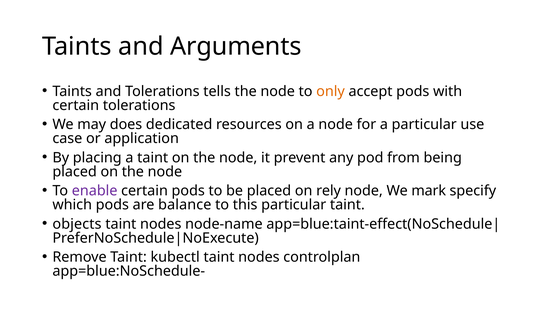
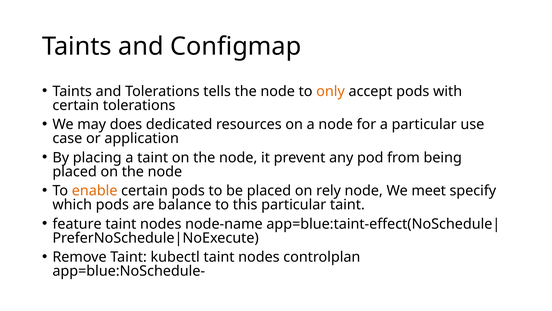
Arguments: Arguments -> Configmap (236, 46)
enable colour: purple -> orange (95, 190)
mark: mark -> meet (429, 190)
objects: objects -> feature (77, 224)
